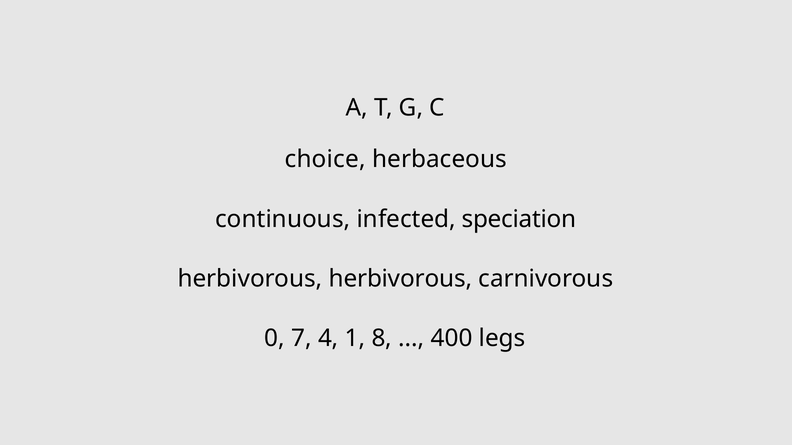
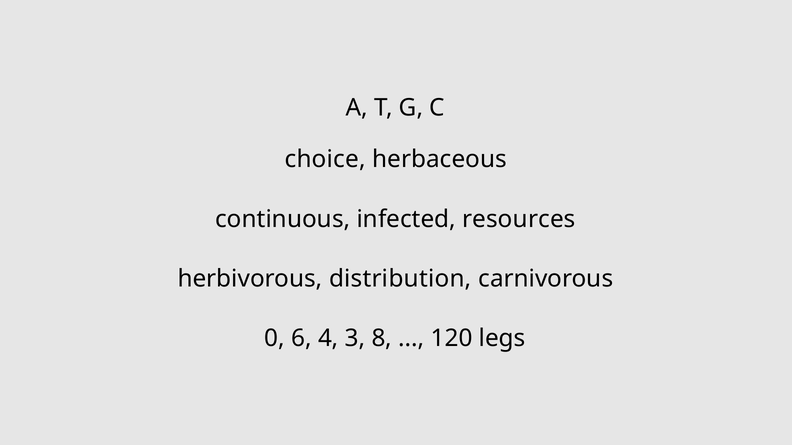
speciation: speciation -> resources (519, 219)
herbivorous herbivorous: herbivorous -> distribution (400, 279)
7: 7 -> 6 (301, 339)
1: 1 -> 3 (355, 339)
400: 400 -> 120 (452, 339)
